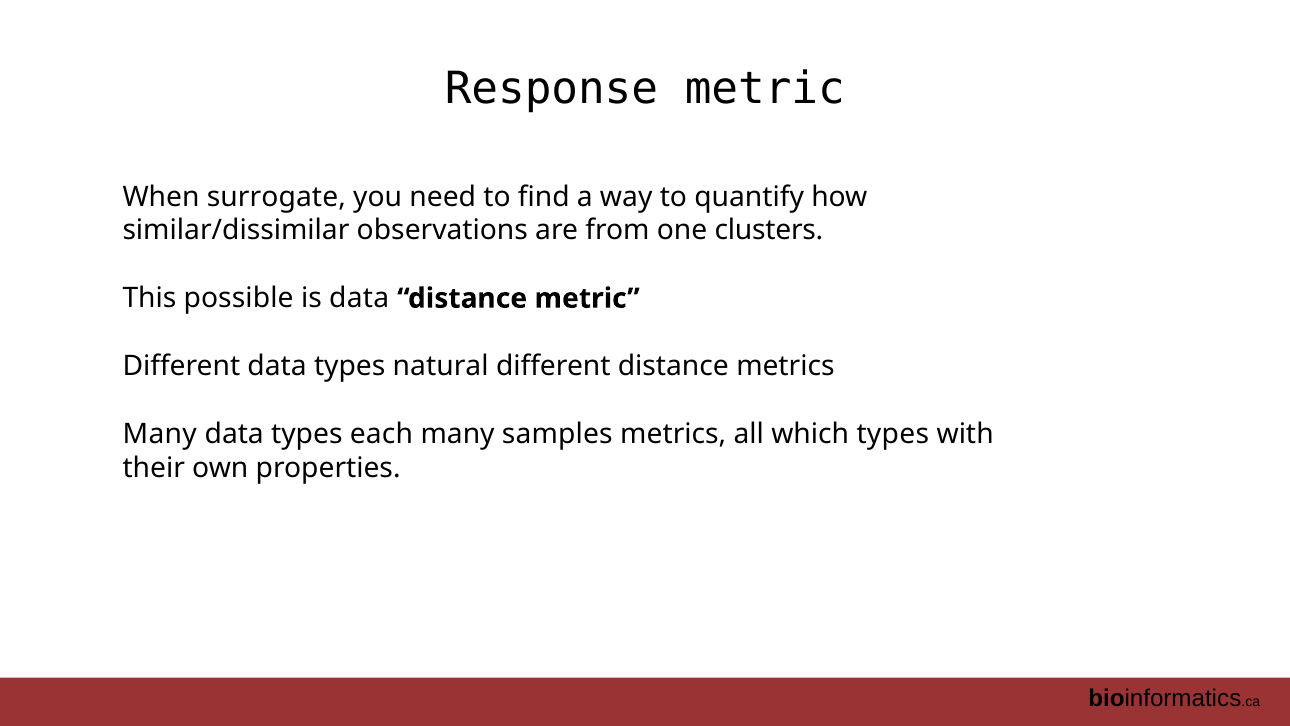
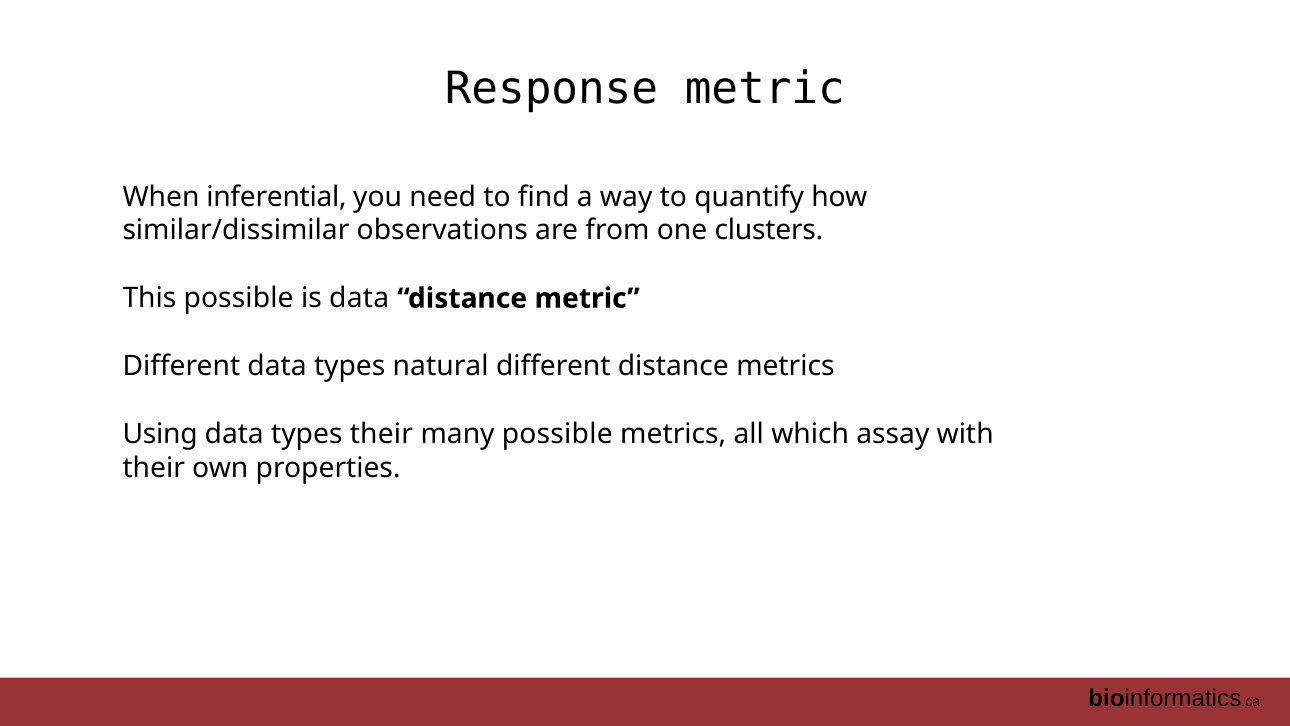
surrogate: surrogate -> inferential (277, 197)
Many: Many -> Using (160, 434)
types each: each -> their (381, 434)
many samples: samples -> possible (557, 434)
which types: types -> assay (893, 434)
